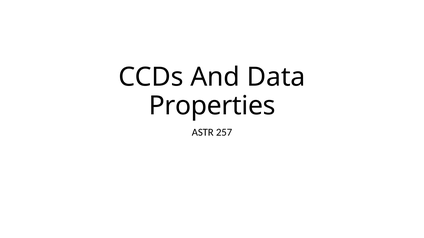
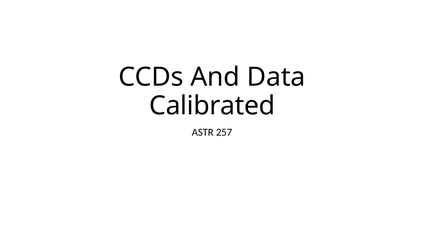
Properties: Properties -> Calibrated (212, 106)
